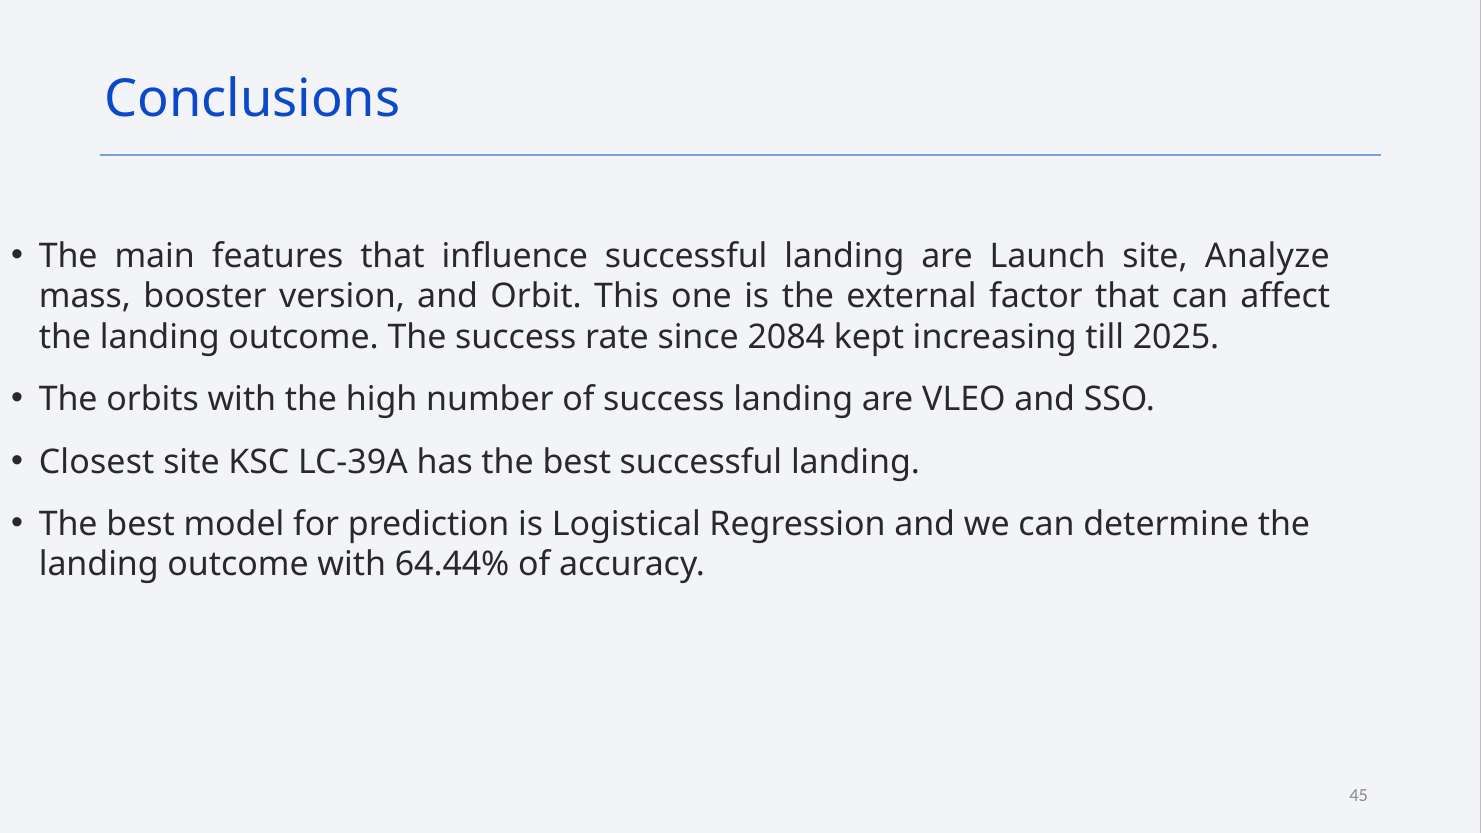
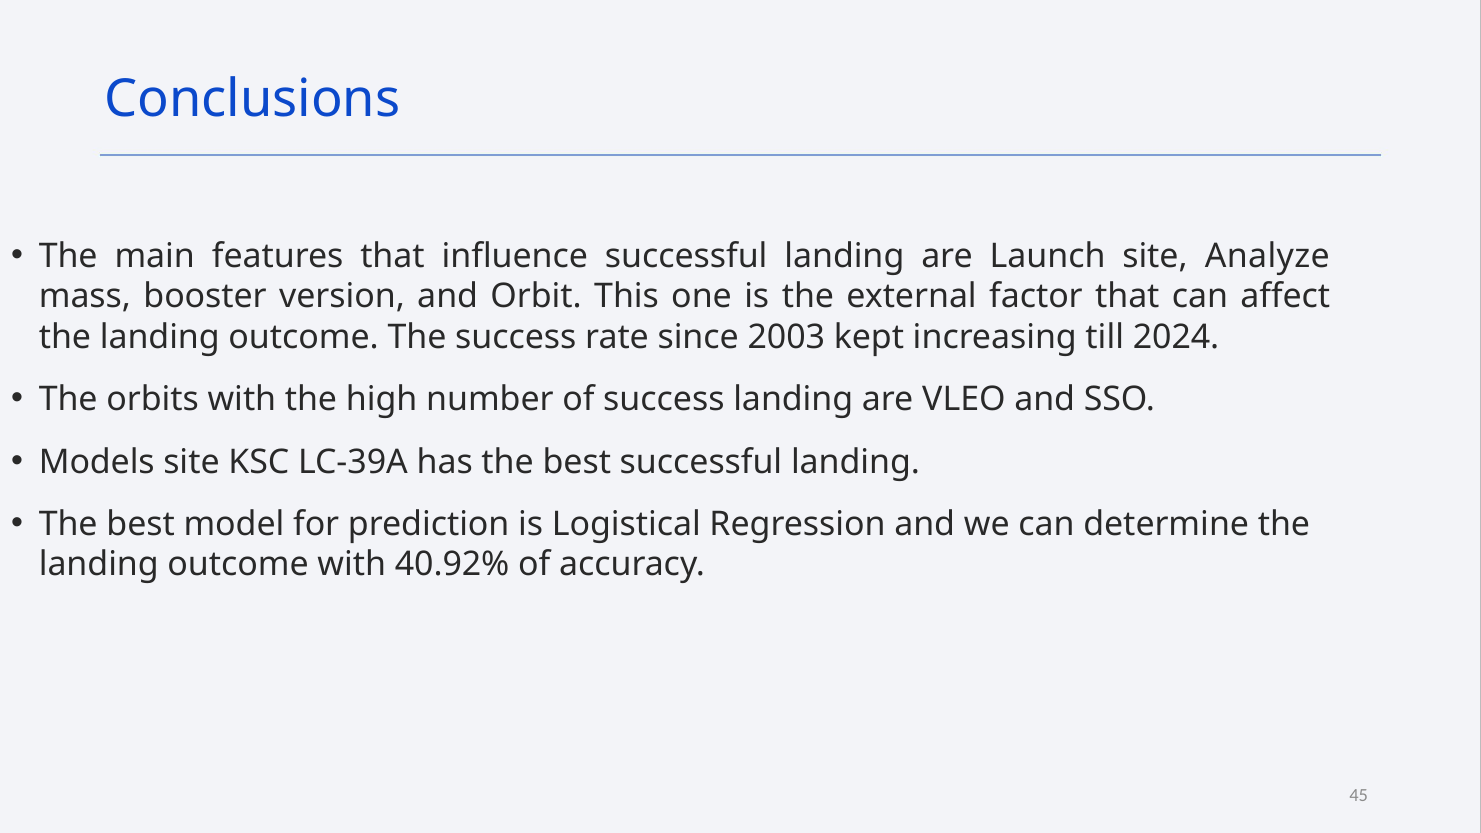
2084: 2084 -> 2003 (786, 337)
2025: 2025 -> 2024 (1176, 337)
Closest: Closest -> Models (97, 462)
64.44%: 64.44% -> 40.92% (452, 565)
